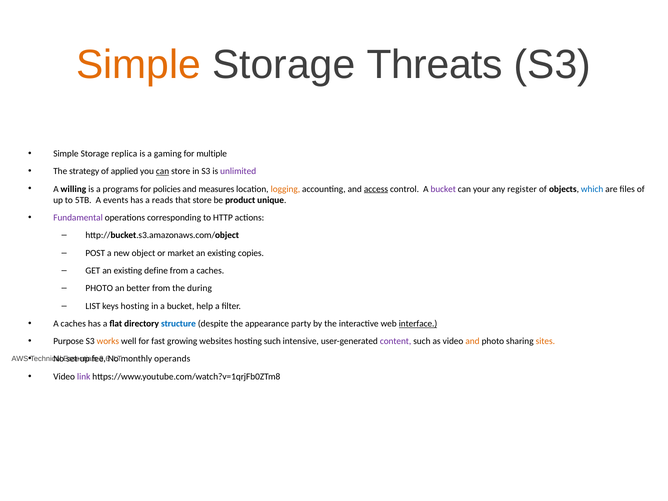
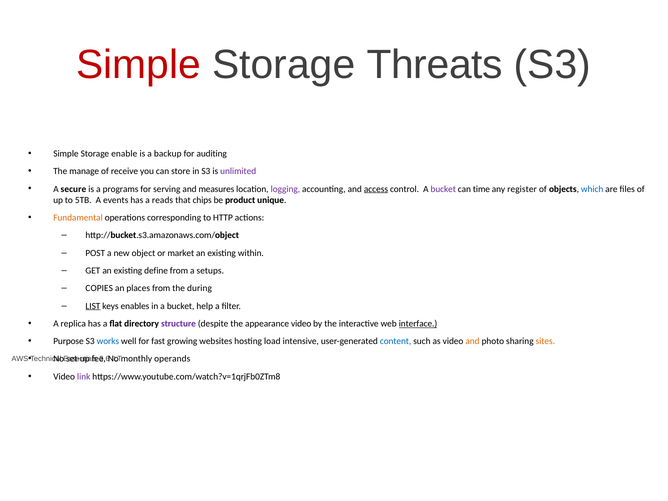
Simple colour: orange -> red (139, 65)
replica: replica -> enable (124, 154)
gaming: gaming -> backup (168, 154)
multiple: multiple -> auditing (212, 154)
strategy: strategy -> manage (84, 171)
applied: applied -> receive (124, 171)
can underline: present -> none (163, 171)
willing: willing -> secure (73, 189)
policies: policies -> serving (167, 189)
logging colour: orange -> purple (285, 189)
your: your -> time (481, 189)
that store: store -> chips (202, 200)
Fundamental colour: purple -> orange (78, 218)
copies: copies -> within (251, 253)
from a caches: caches -> setups (210, 271)
PHOTO: PHOTO -> COPIES (99, 288)
better: better -> places (138, 288)
LIST underline: none -> present (93, 306)
keys hosting: hosting -> enables (135, 306)
caches: caches -> replica (73, 324)
structure colour: blue -> purple (178, 324)
appearance party: party -> video (301, 324)
works colour: orange -> blue (108, 341)
hosting such: such -> load (272, 341)
content colour: purple -> blue (396, 341)
